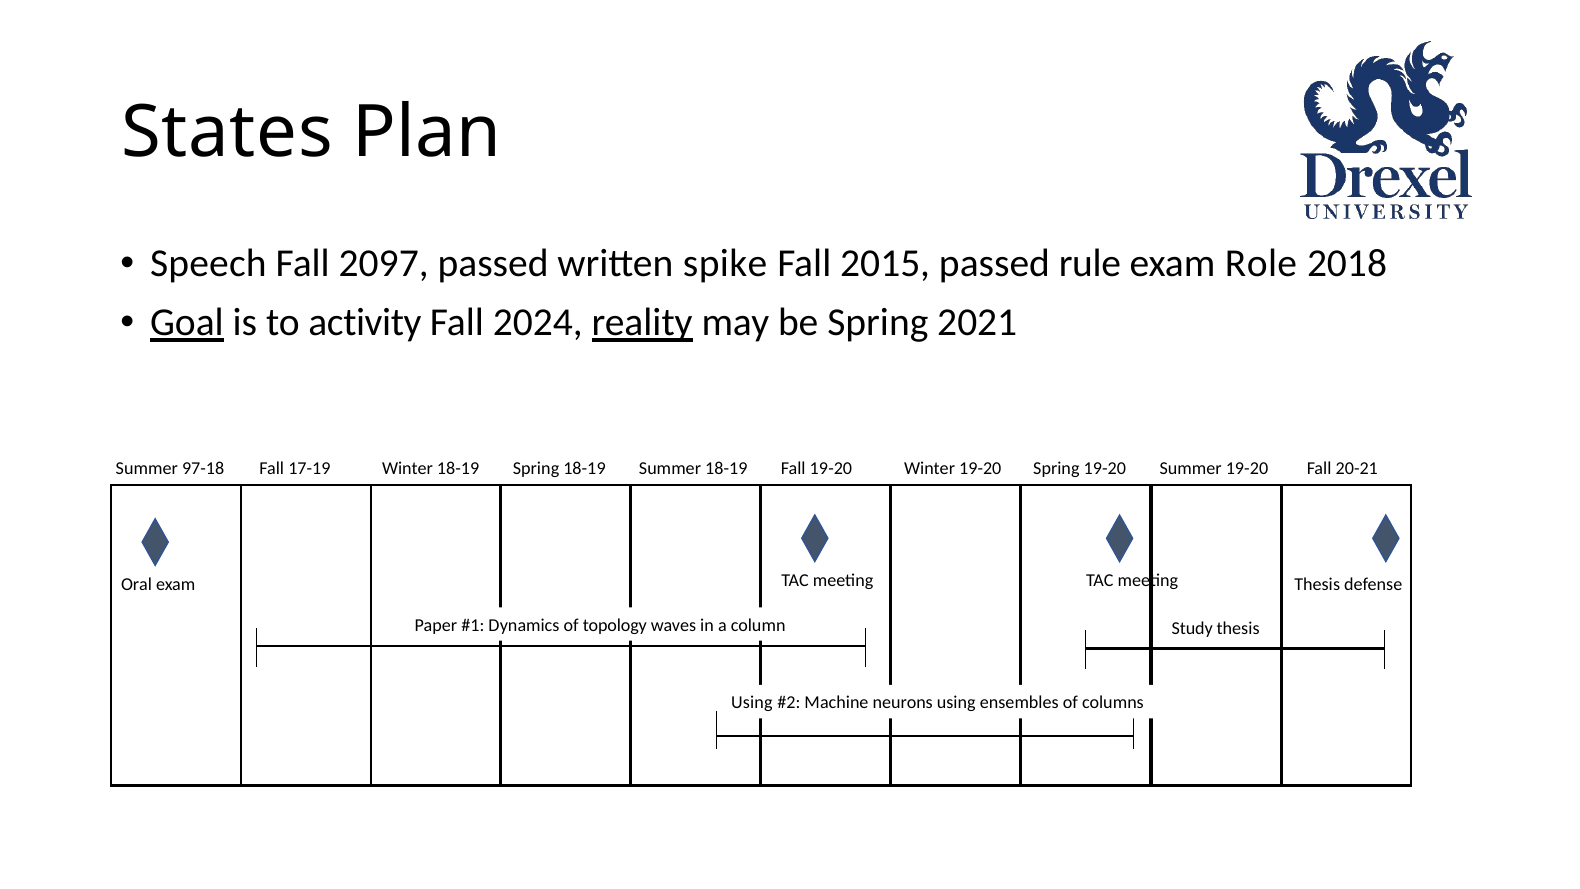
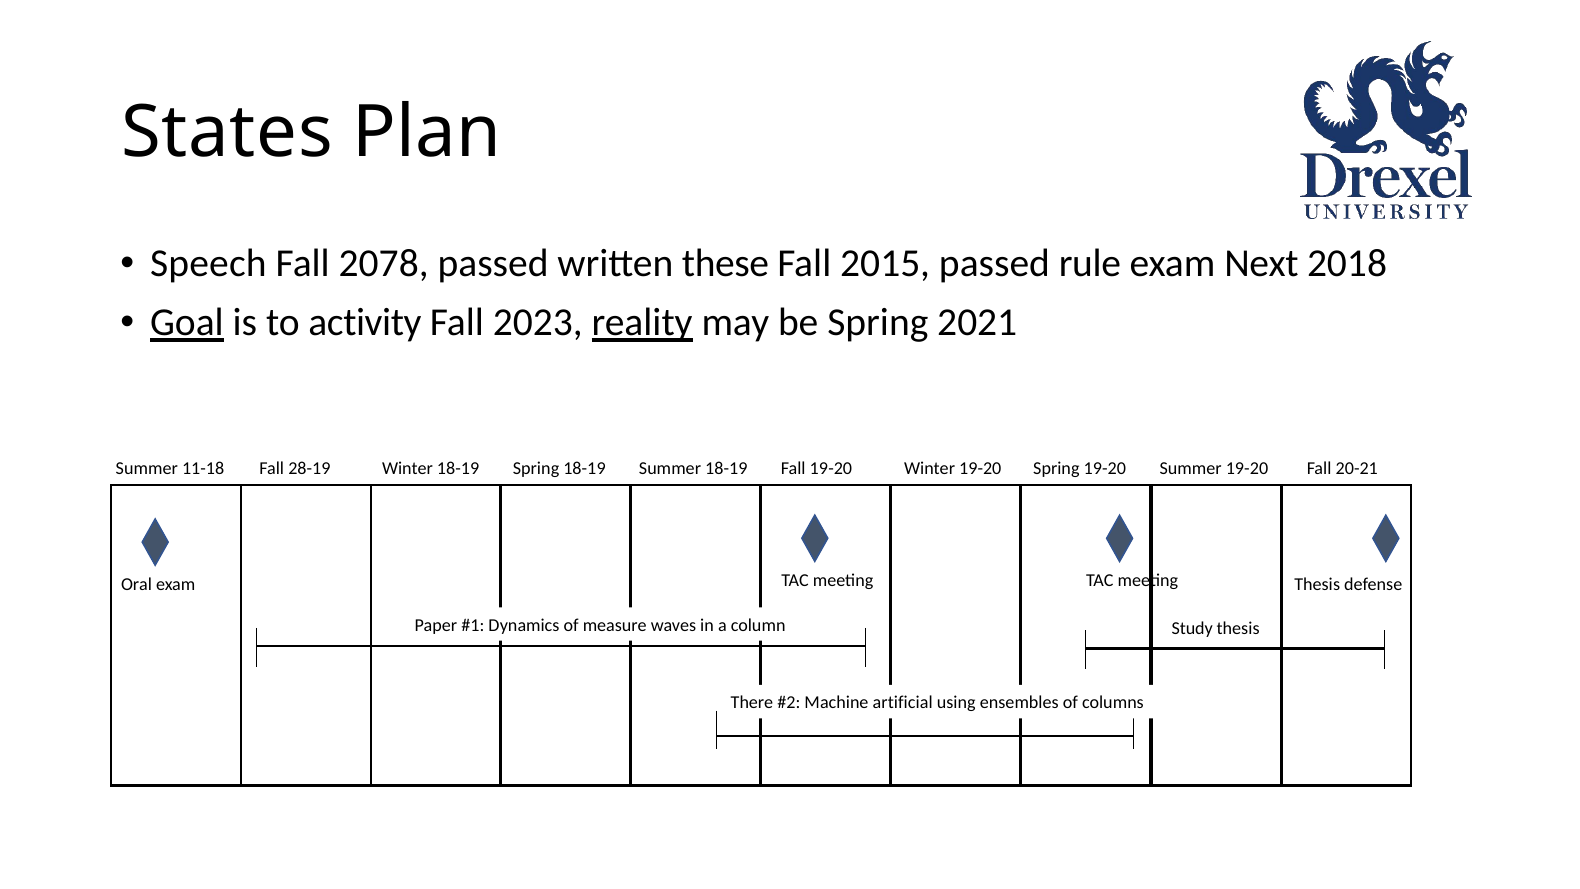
2097: 2097 -> 2078 (384, 264)
spike: spike -> these (726, 264)
Role: Role -> Next (1261, 264)
2024: 2024 -> 2023 (538, 323)
97-18: 97-18 -> 11-18 (203, 468)
17-19: 17-19 -> 28-19 (309, 468)
topology: topology -> measure (615, 625)
Using: Using -> There (752, 703)
neurons: neurons -> artificial (903, 703)
